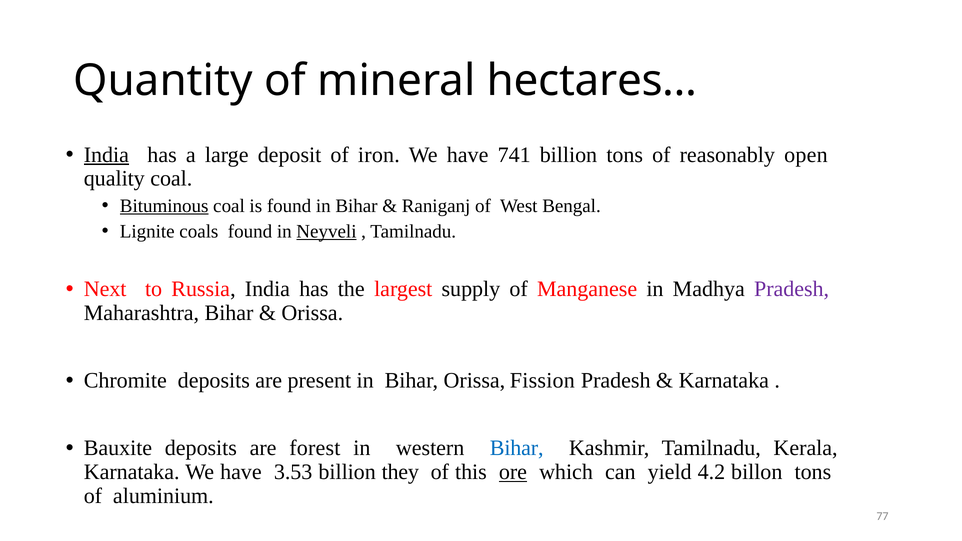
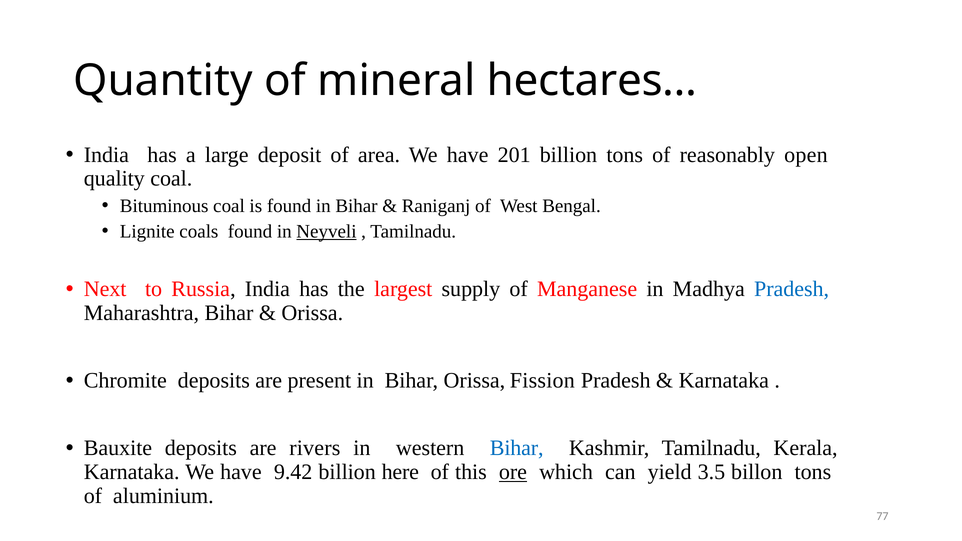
India underline: present -> none (106, 155)
iron: iron -> area (379, 155)
741: 741 -> 201 (514, 155)
Bituminous underline: present -> none (164, 206)
Pradesh colour: purple -> blue (792, 289)
forest: forest -> rivers (315, 448)
3.53: 3.53 -> 9.42 (293, 472)
they: they -> here (400, 472)
4.2: 4.2 -> 3.5 (711, 472)
